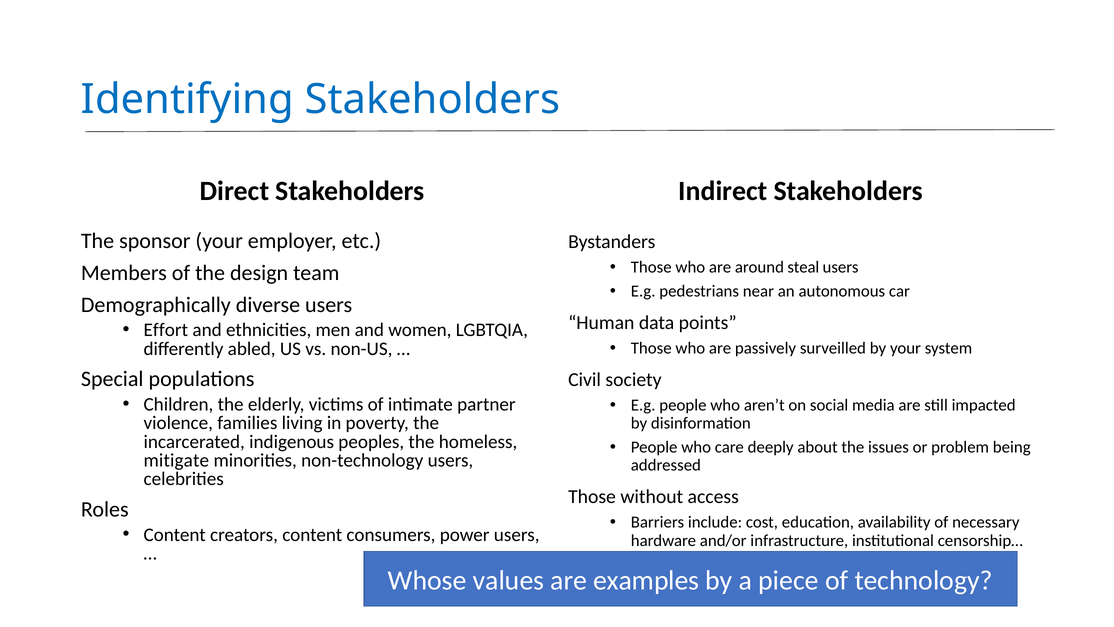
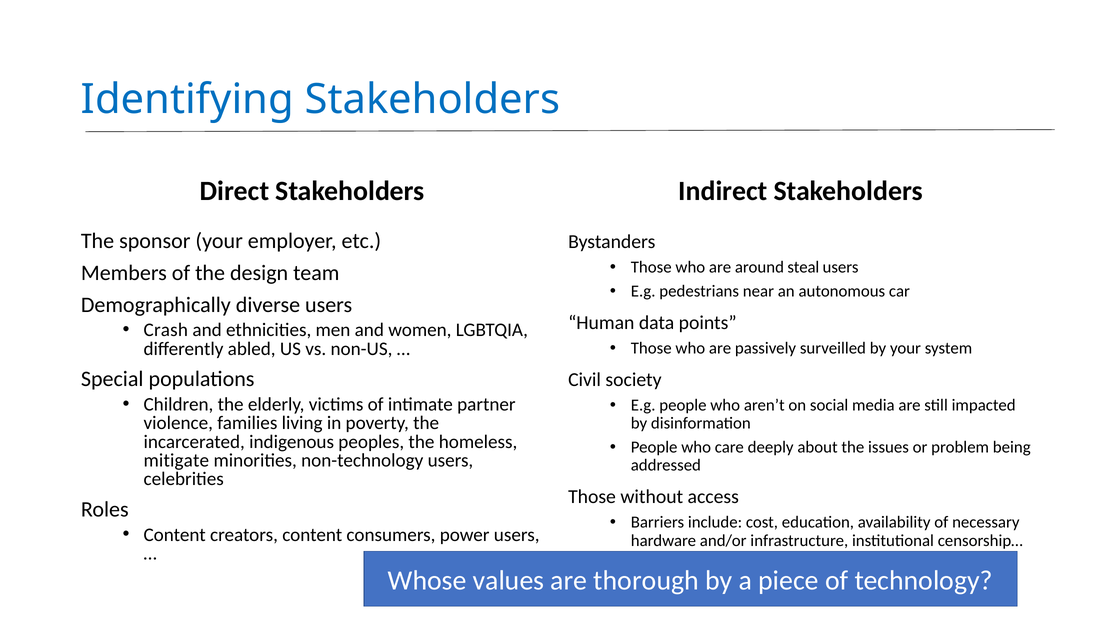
Effort: Effort -> Crash (166, 330)
examples: examples -> thorough (646, 580)
